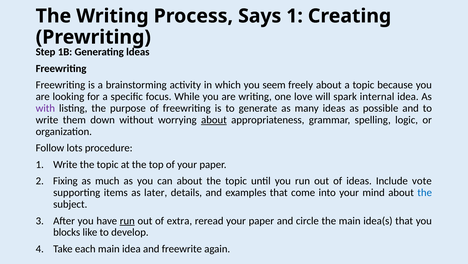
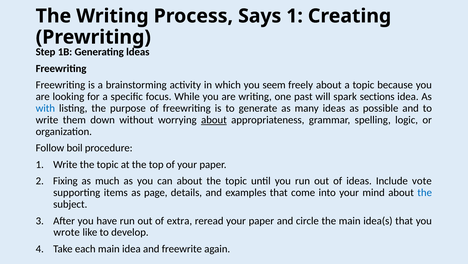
love: love -> past (303, 96)
internal: internal -> sections (377, 96)
with colour: purple -> blue (45, 108)
lots: lots -> boil (75, 148)
later: later -> page (156, 192)
run underline: present -> none (127, 220)
blocks: blocks -> wrote (67, 232)
